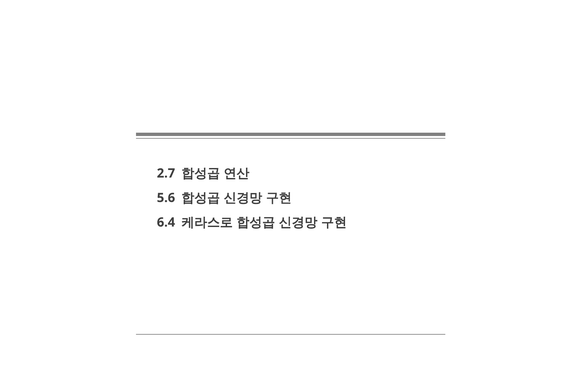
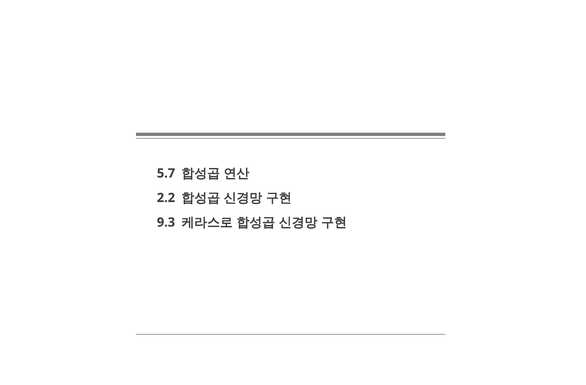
2.7: 2.7 -> 5.7 (166, 173)
5.6: 5.6 -> 2.2 (166, 198)
6.4: 6.4 -> 9.3 (166, 222)
